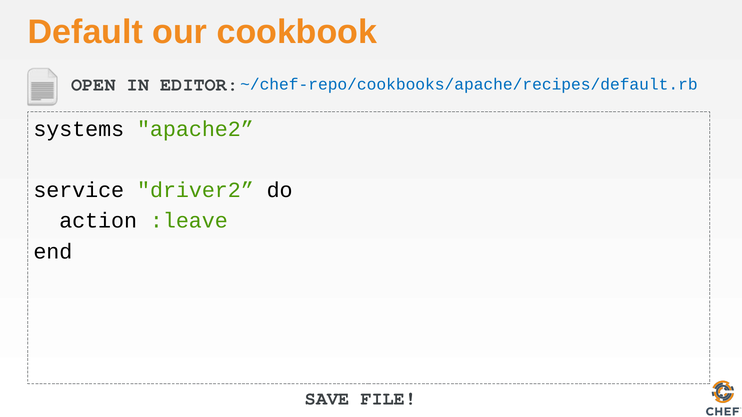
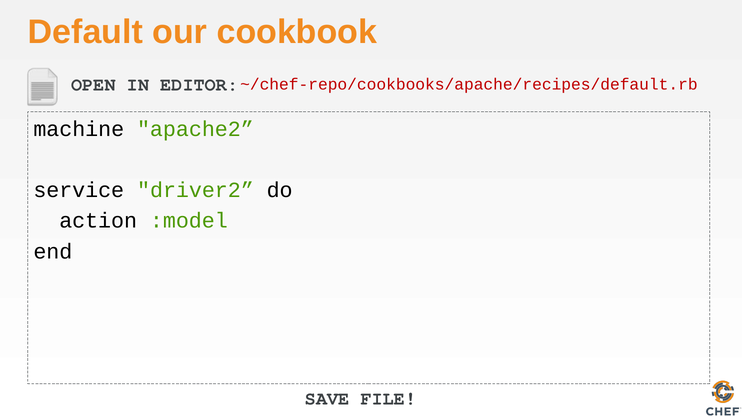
~/chef-repo/cookbooks/apache/recipes/default.rb colour: blue -> red (469, 85)
systems: systems -> machine (79, 129)
:leave: :leave -> :model (189, 221)
